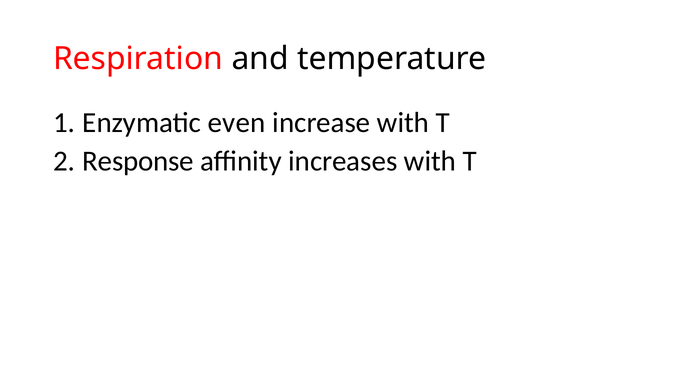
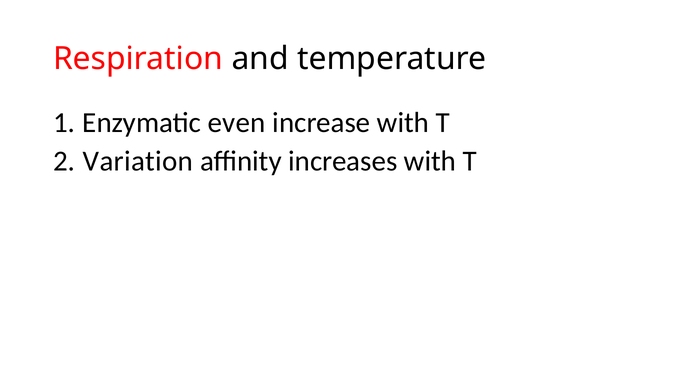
Response: Response -> Variation (138, 161)
